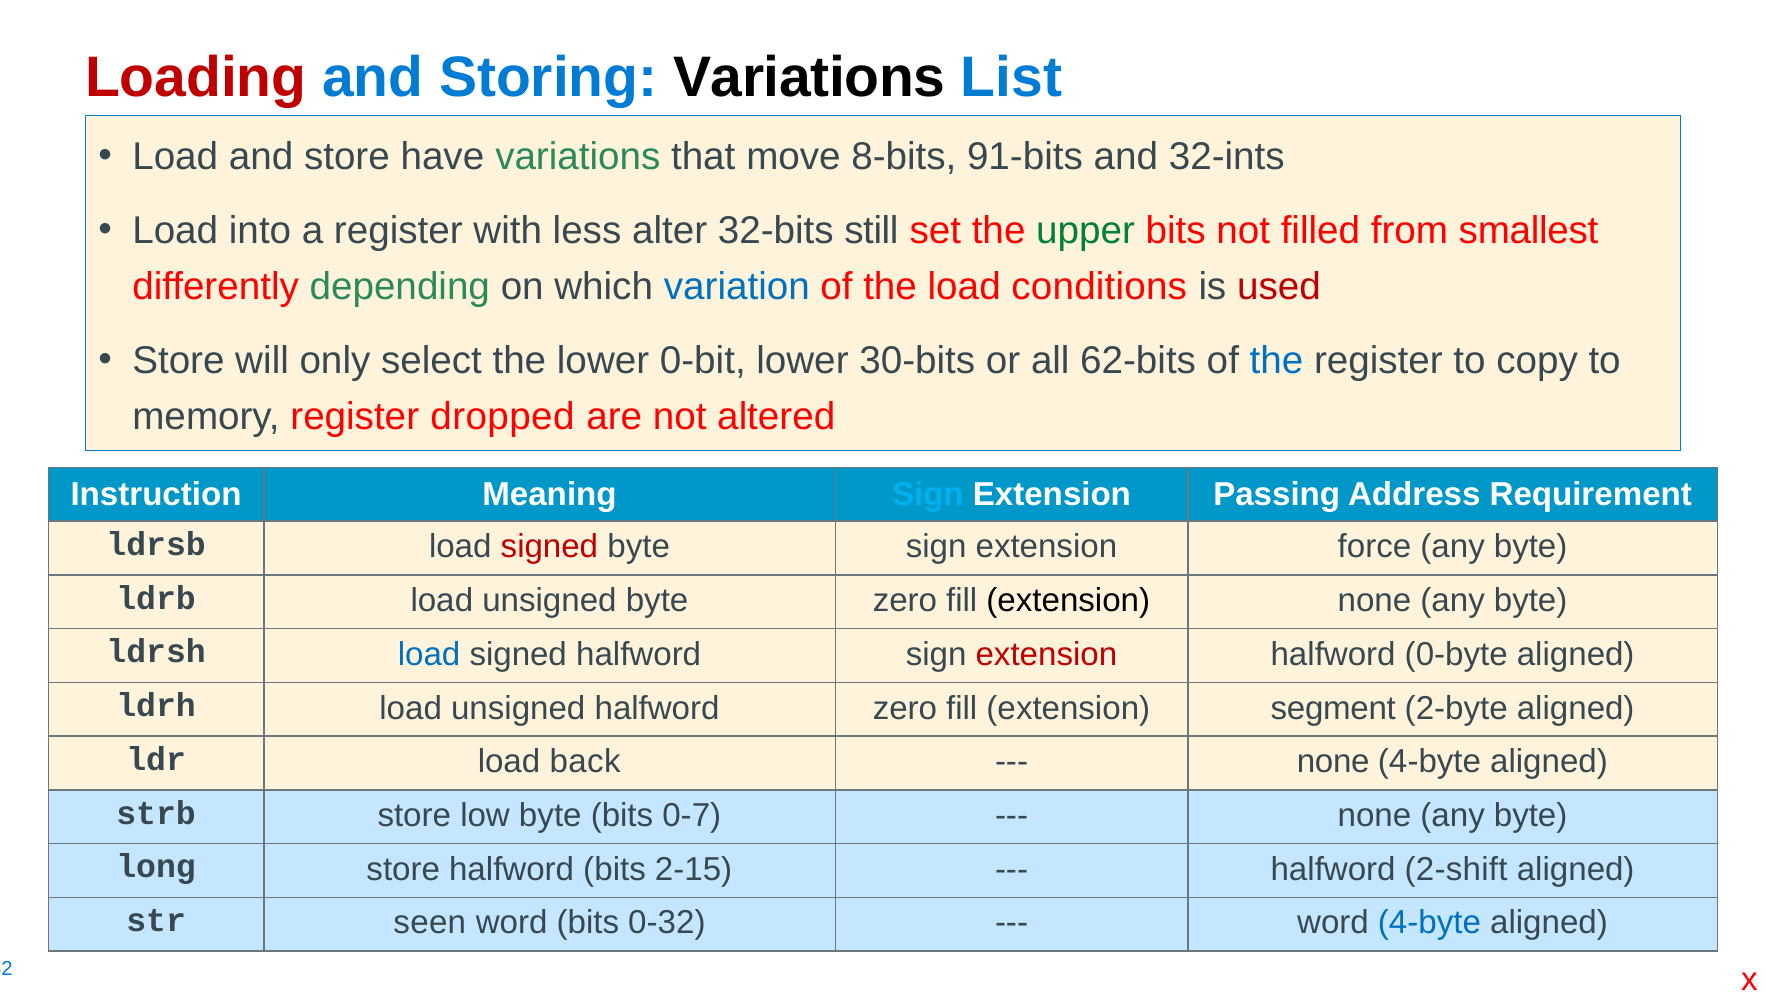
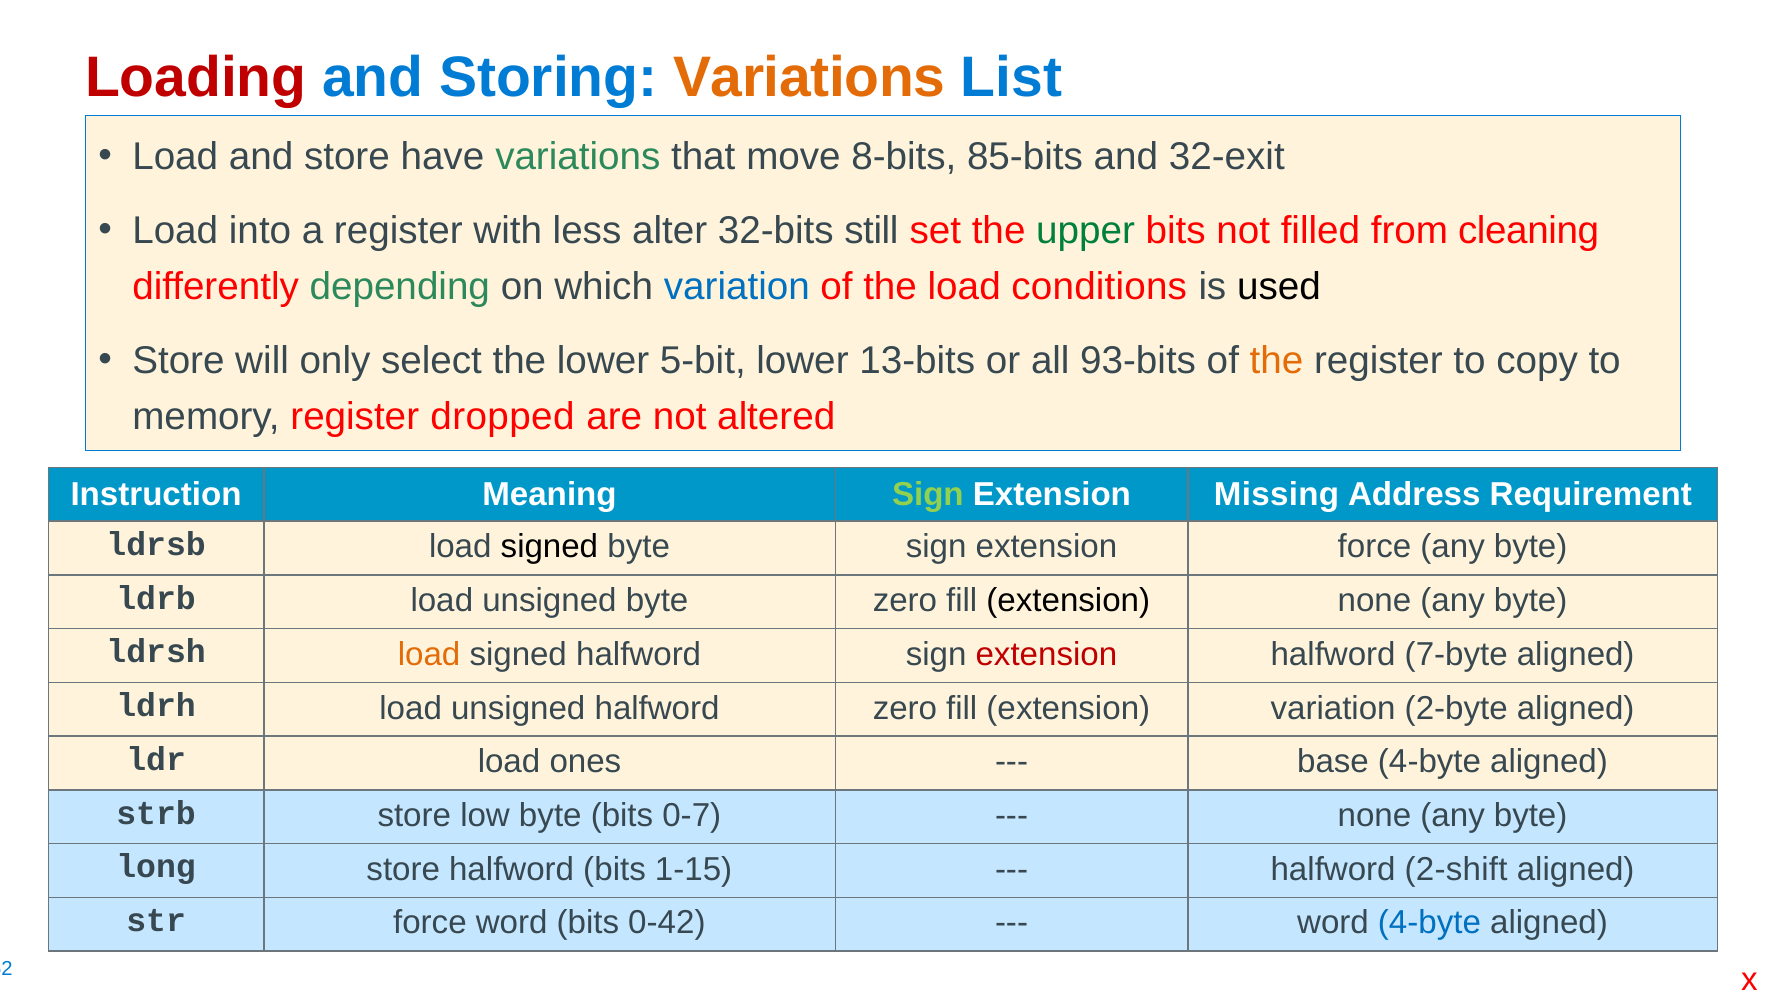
Variations colour: black -> orange (809, 77)
91-bits: 91-bits -> 85-bits (1025, 157)
32-ints: 32-ints -> 32-exit (1227, 157)
smallest: smallest -> cleaning (1529, 231)
used colour: red -> black (1279, 287)
0-bit: 0-bit -> 5-bit (703, 361)
30-bits: 30-bits -> 13-bits (917, 361)
62-bits: 62-bits -> 93-bits (1138, 361)
the colour: blue -> orange (1276, 361)
Sign colour: light blue -> light green (928, 494)
Passing: Passing -> Missing (1276, 494)
signed colour: red -> black (549, 547)
load colour: blue -> orange (429, 654)
0-byte: 0-byte -> 7-byte (1456, 654)
extension segment: segment -> variation (1333, 708)
back: back -> ones (585, 761)
none: none -> base (1333, 761)
2-15: 2-15 -> 1-15 (694, 869)
str seen: seen -> force (430, 922)
0-32: 0-32 -> 0-42 (667, 922)
